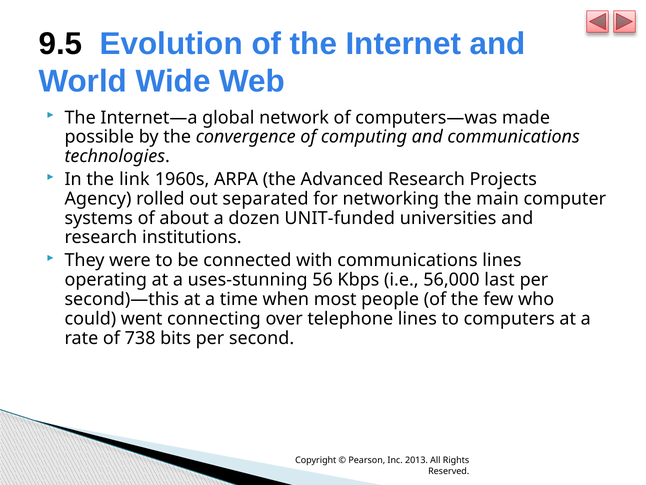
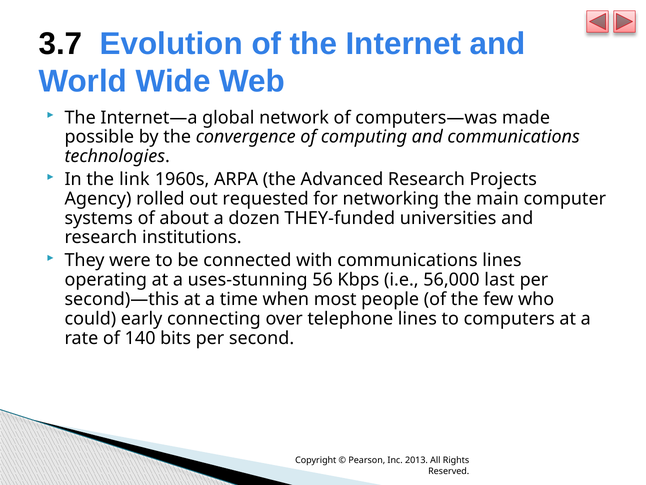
9.5: 9.5 -> 3.7 (60, 44)
separated: separated -> requested (266, 199)
UNIT-funded: UNIT-funded -> THEY-funded (340, 218)
went: went -> early (142, 318)
738: 738 -> 140 (140, 338)
